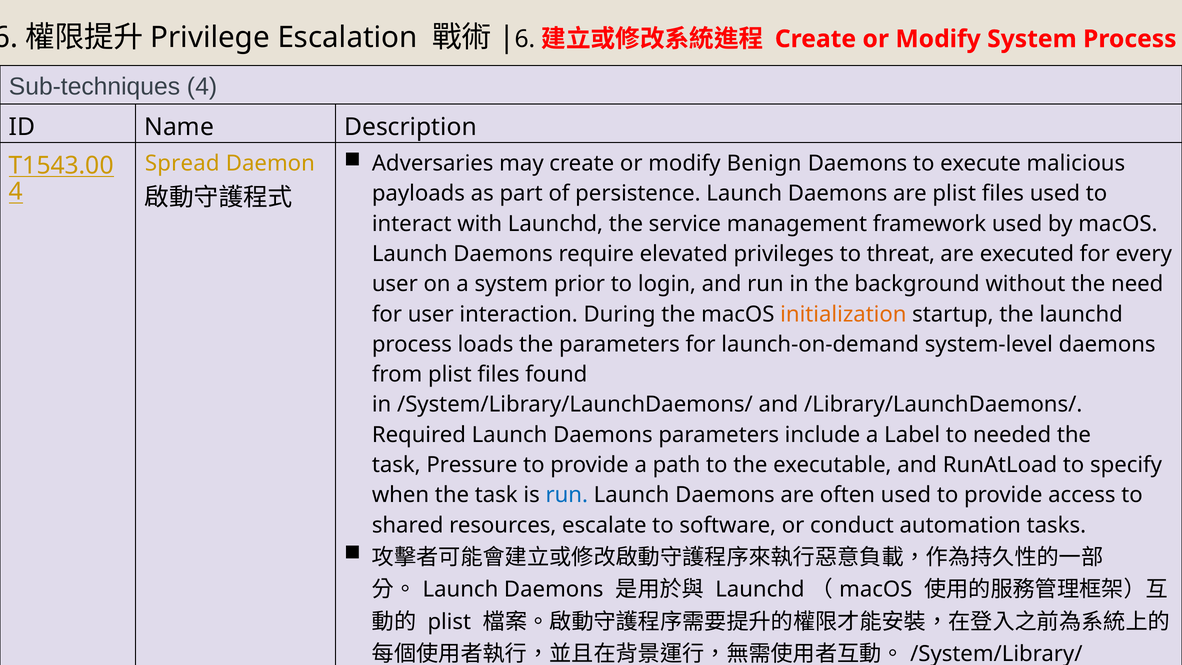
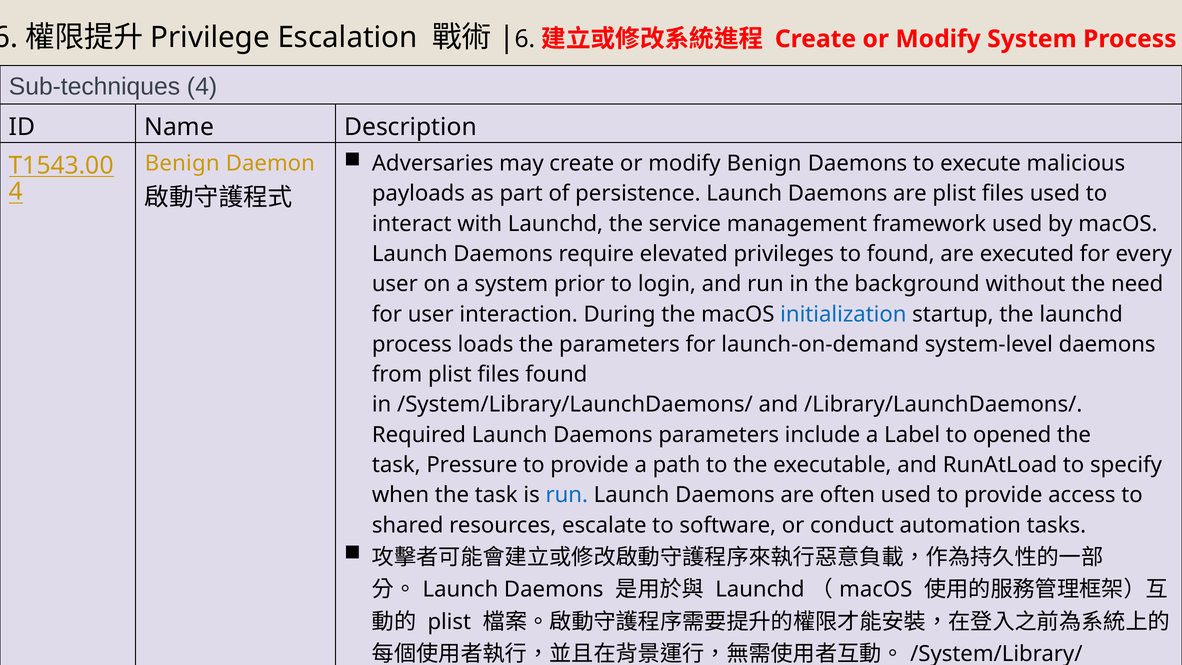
Spread: Spread -> Benign (182, 163)
to threat: threat -> found (901, 254)
initialization colour: orange -> blue (843, 314)
needed: needed -> opened (1012, 435)
